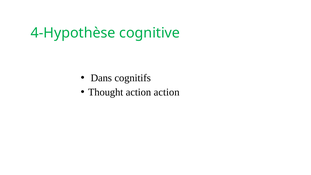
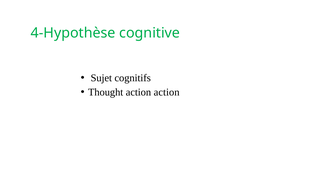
Dans: Dans -> Sujet (101, 78)
